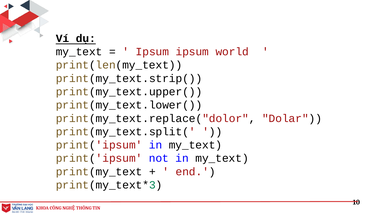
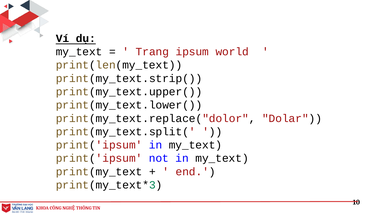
Ipsum: Ipsum -> Trang (152, 52)
